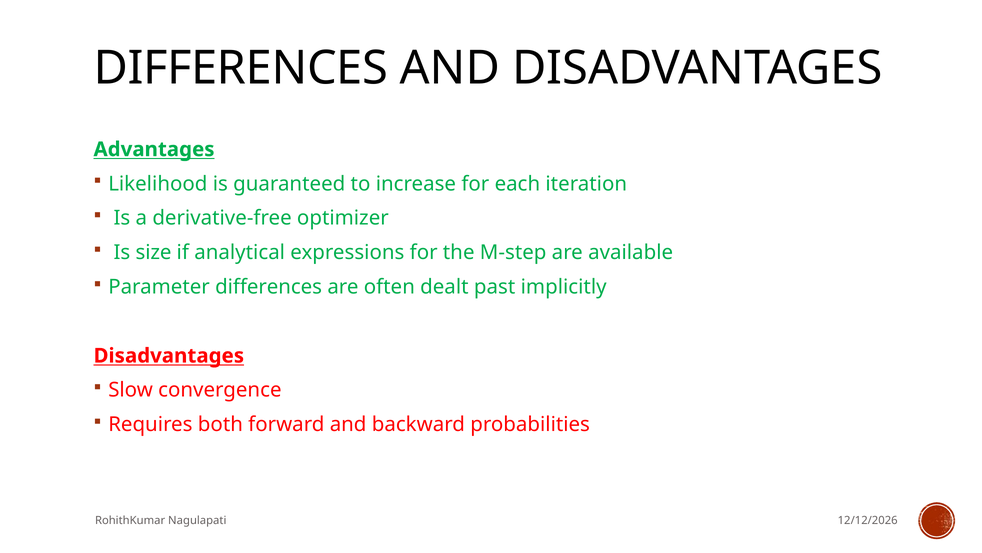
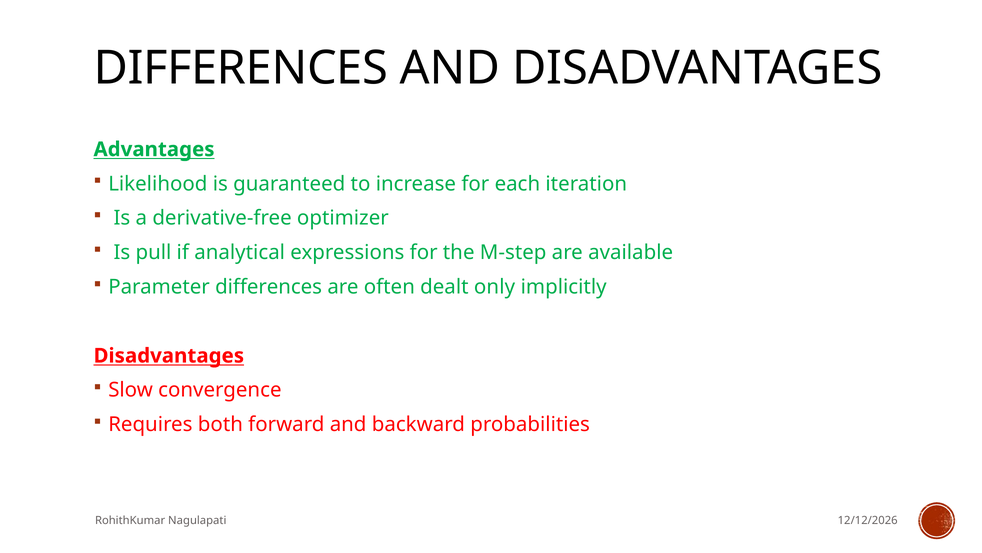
size: size -> pull (153, 252)
past: past -> only (495, 287)
